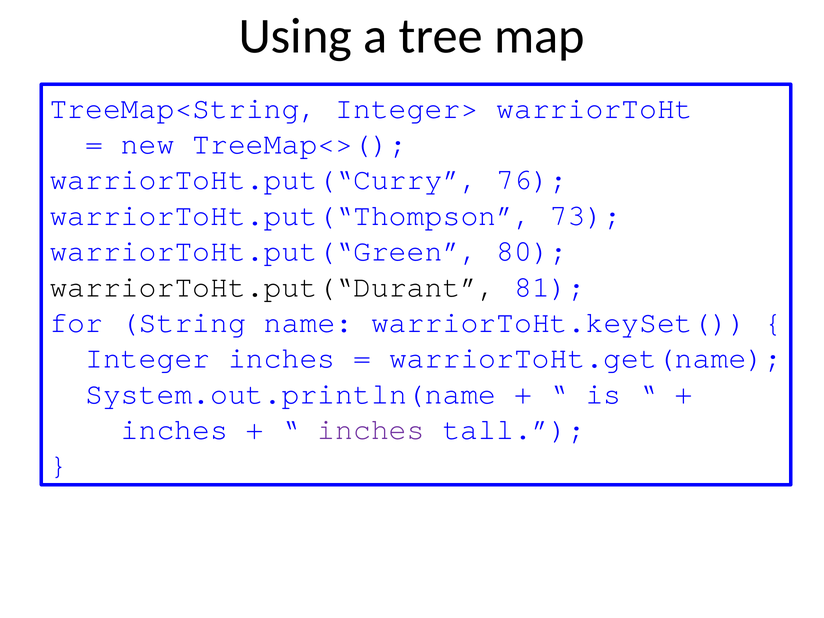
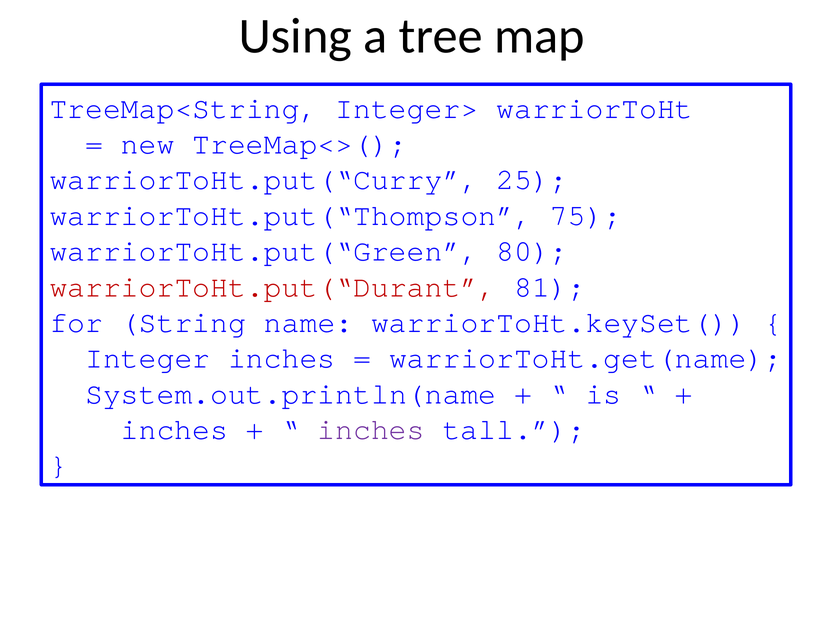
76: 76 -> 25 (532, 180)
73: 73 -> 75 (586, 215)
warriorToHt.put(“Durant colour: black -> red (273, 287)
